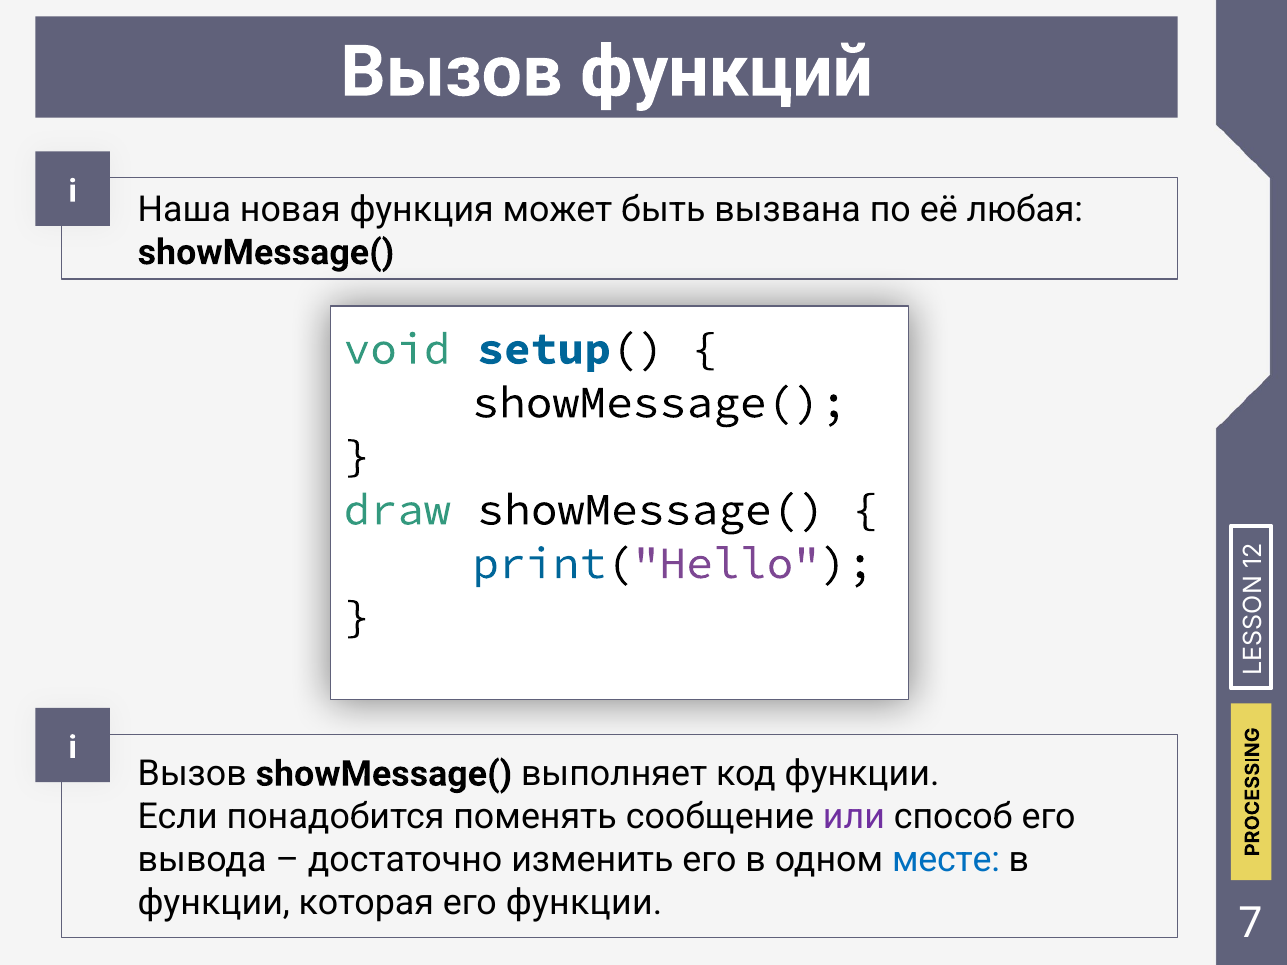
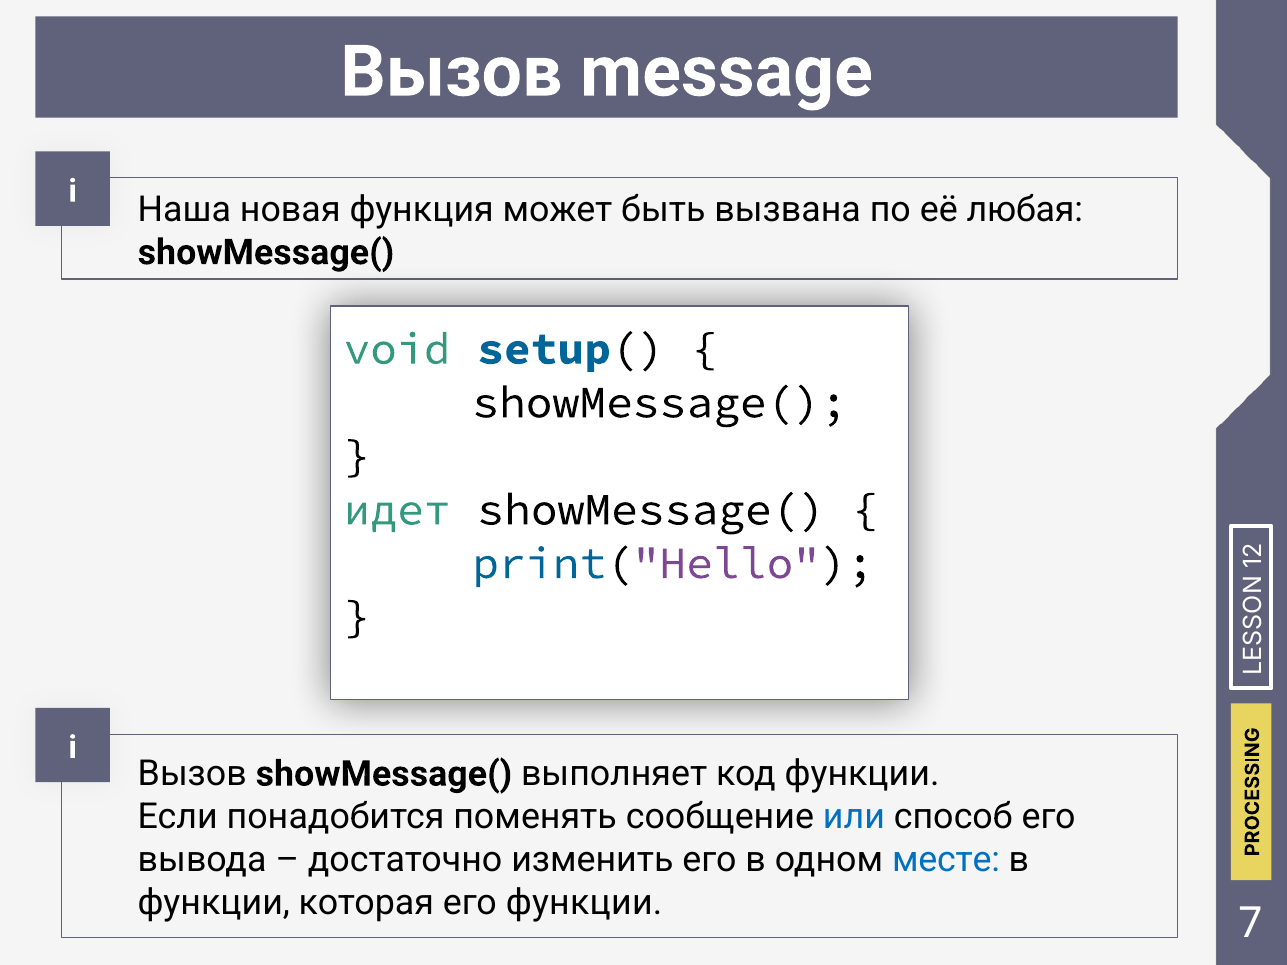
функций: функций -> message (726, 72)
draw: draw -> идет (397, 510)
или colour: purple -> blue (854, 817)
